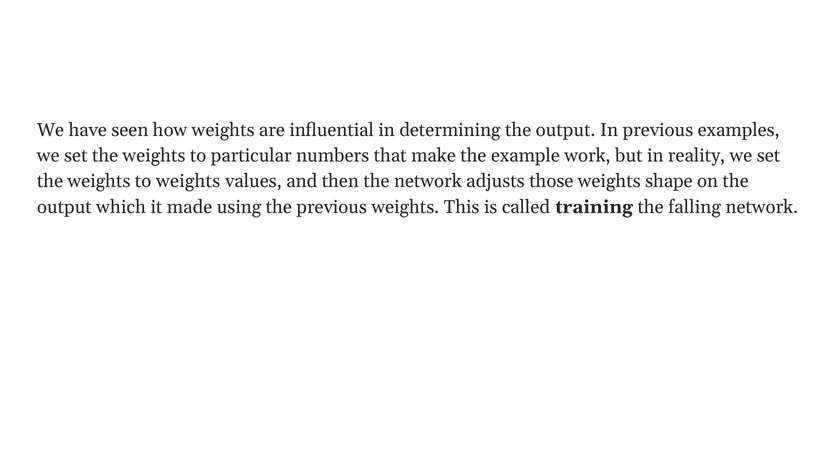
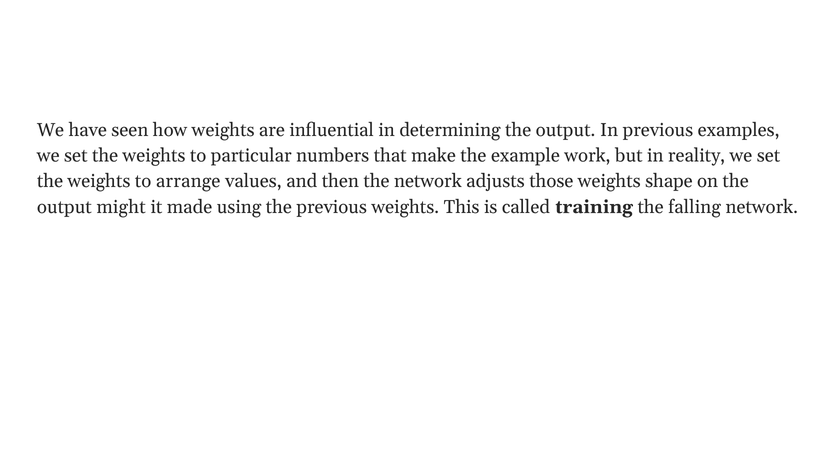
to weights: weights -> arrange (188, 181)
which: which -> might (121, 207)
